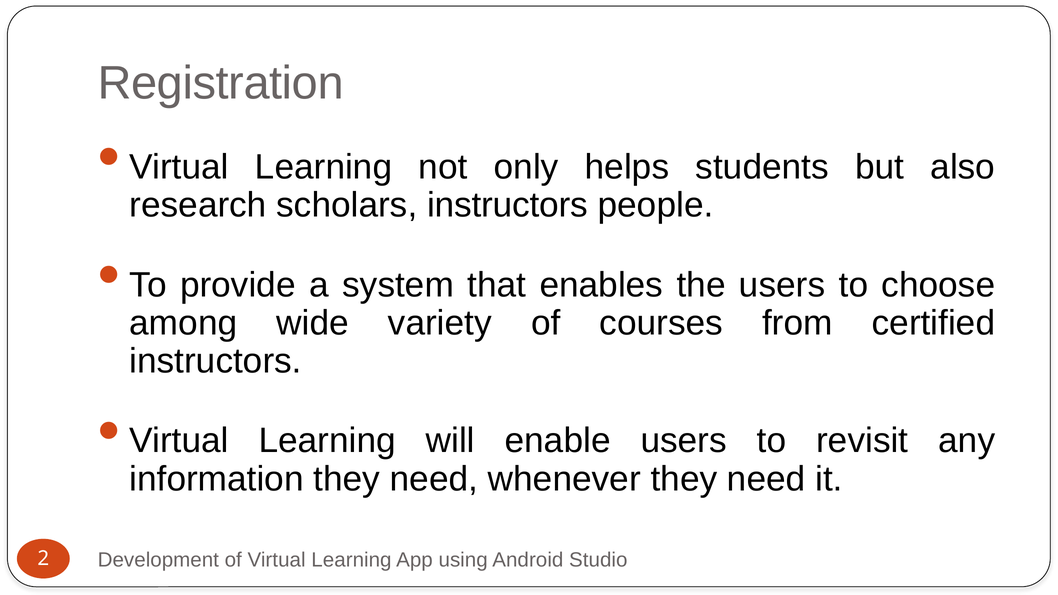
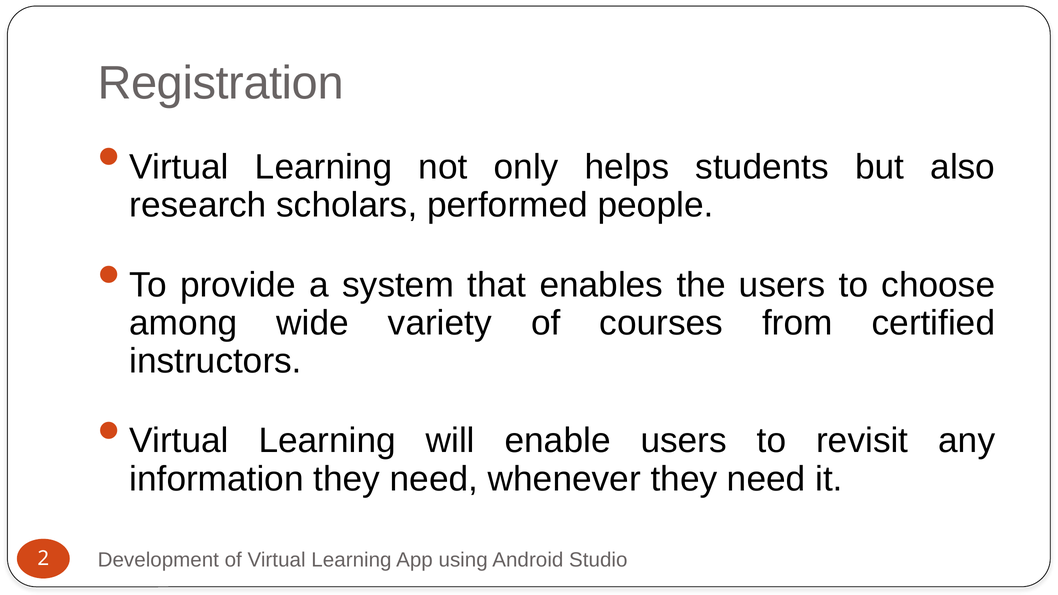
scholars instructors: instructors -> performed (508, 205)
